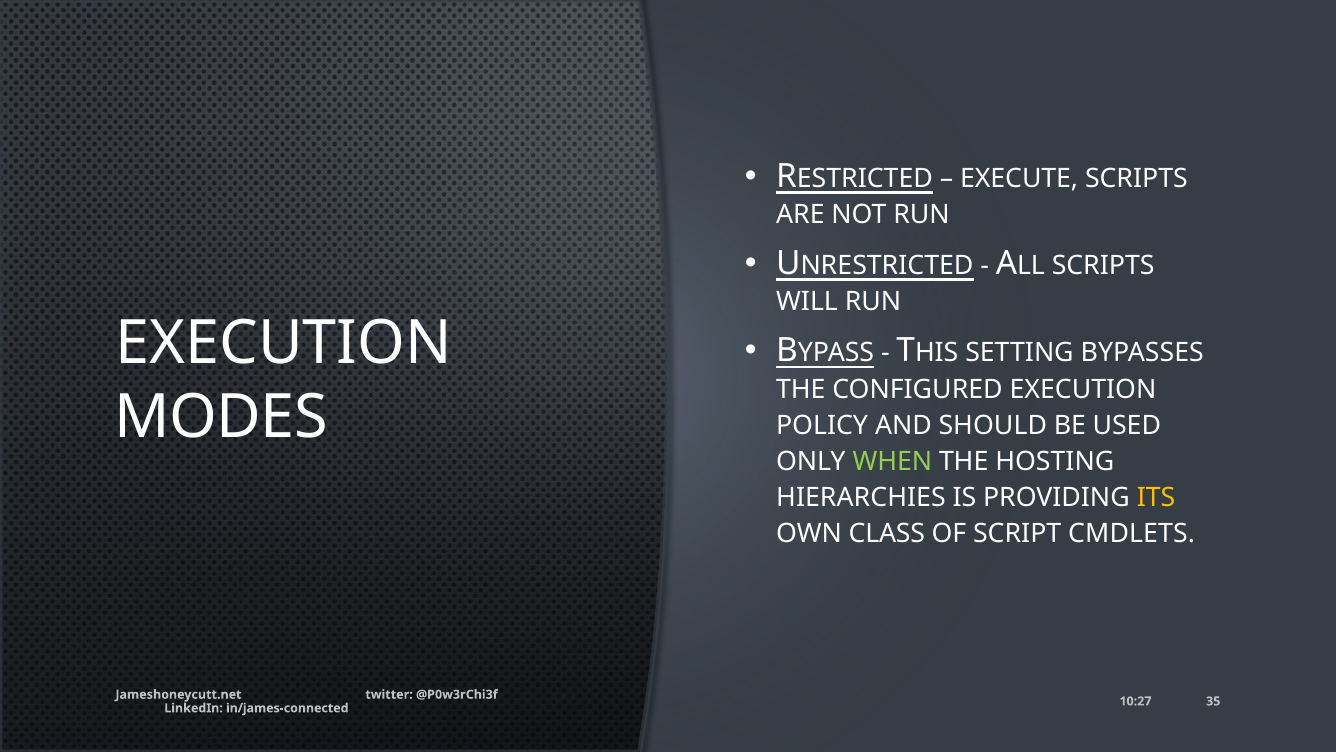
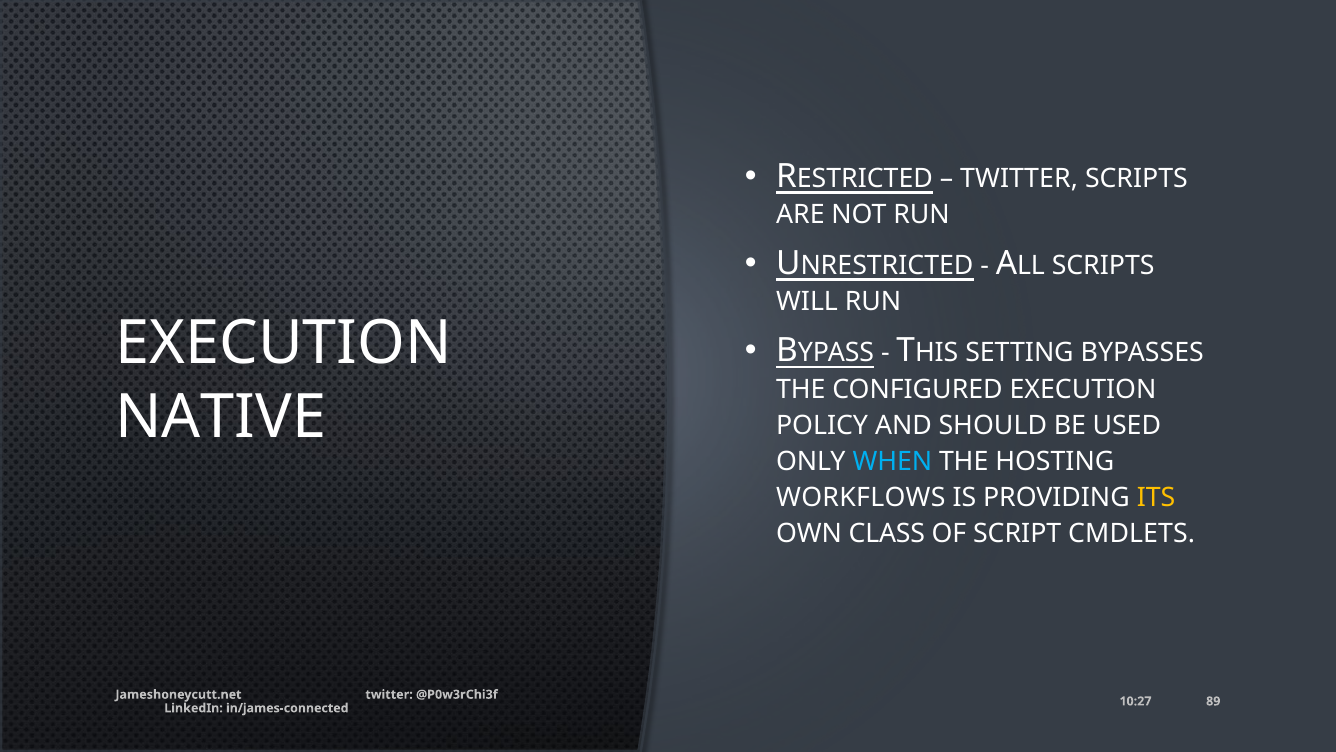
EXECUTE: EXECUTE -> TWITTER (1019, 179)
MODES: MODES -> NATIVE (221, 417)
WHEN colour: light green -> light blue (892, 461)
HIERARCHIES: HIERARCHIES -> WORKFLOWS (861, 497)
35: 35 -> 89 (1213, 701)
